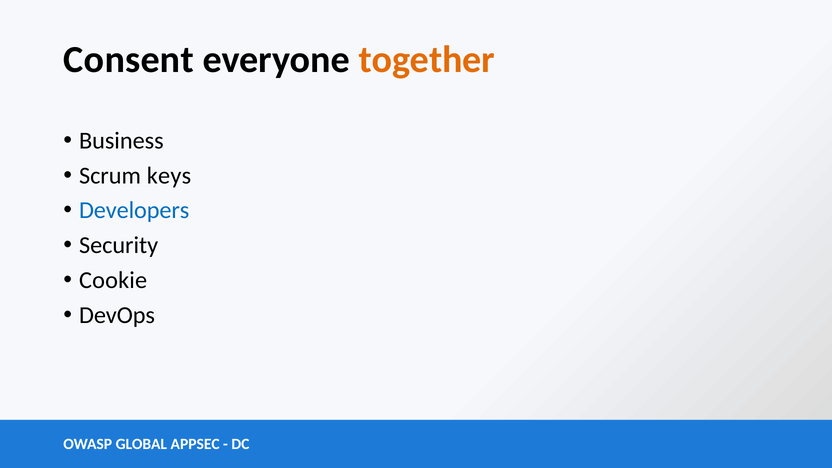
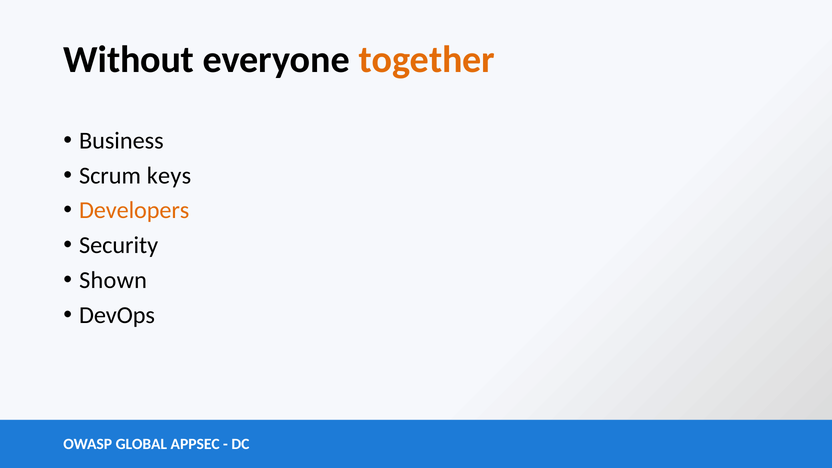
Consent: Consent -> Without (129, 60)
Developers colour: blue -> orange (134, 210)
Cookie: Cookie -> Shown (113, 280)
